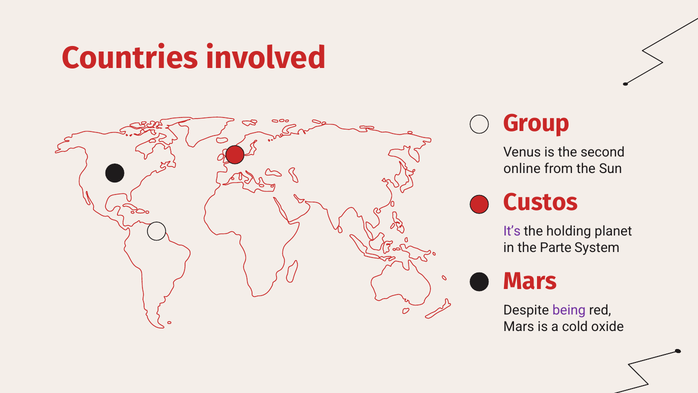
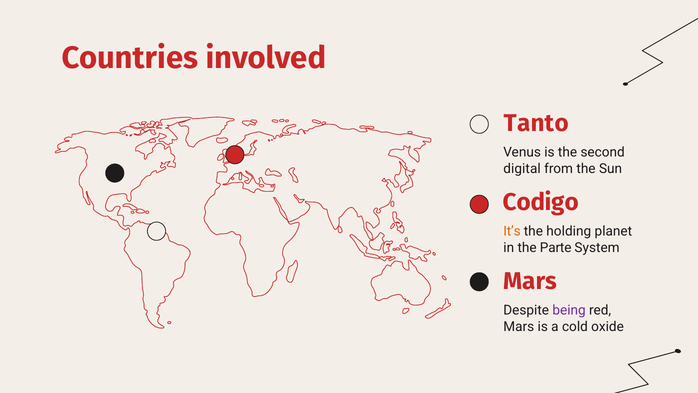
Group: Group -> Tanto (536, 123)
online: online -> digital (522, 168)
Custos: Custos -> Codigo (541, 202)
It’s colour: purple -> orange (512, 231)
